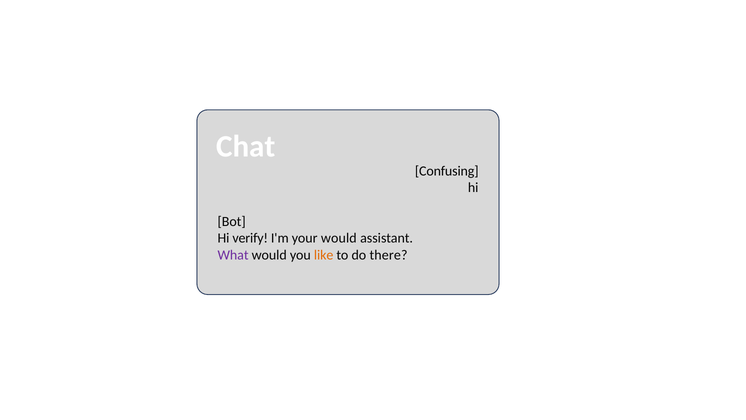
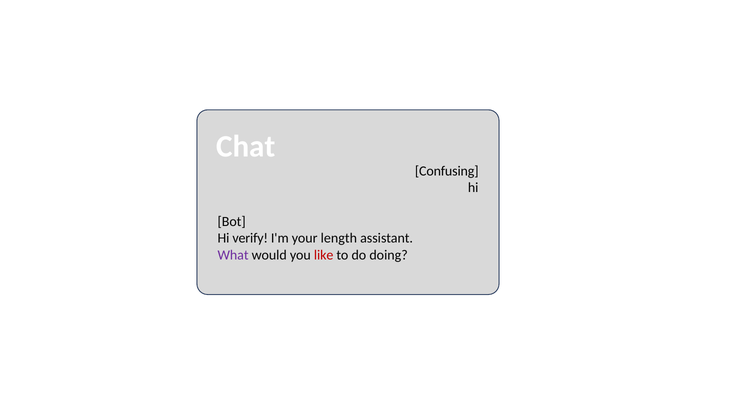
your would: would -> length (339, 238)
like colour: orange -> red (324, 255)
there: there -> doing (389, 255)
